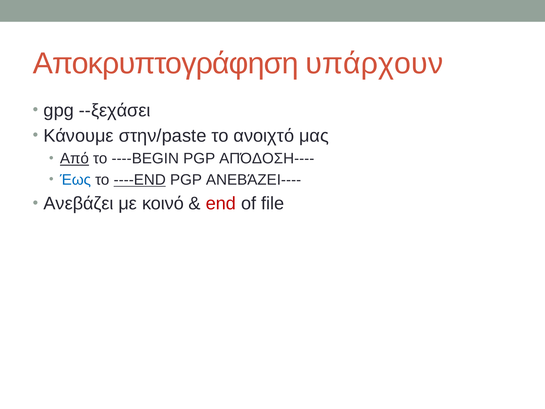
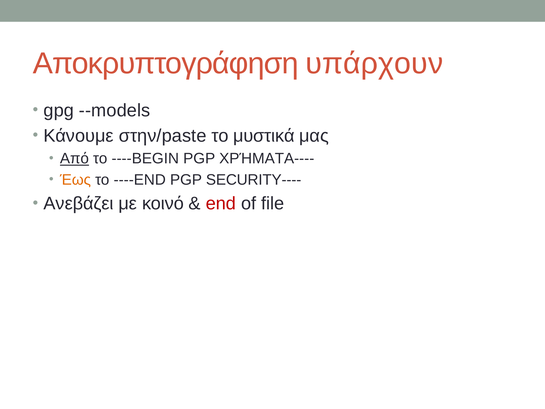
--ξεχάσει: --ξεχάσει -> --models (115, 110)
ανοιχτό: ανοιχτό -> μυστικά (264, 136)
ΑΠΌΔΟΣΗ----: ΑΠΌΔΟΣΗ---- -> ΧΡΉΜΑΤΑ---- (267, 159)
Έως colour: blue -> orange (75, 180)
----END underline: present -> none (140, 180)
ΑΝΕΒΆΖΕΙ----: ΑΝΕΒΆΖΕΙ---- -> SECURITY---- (254, 180)
